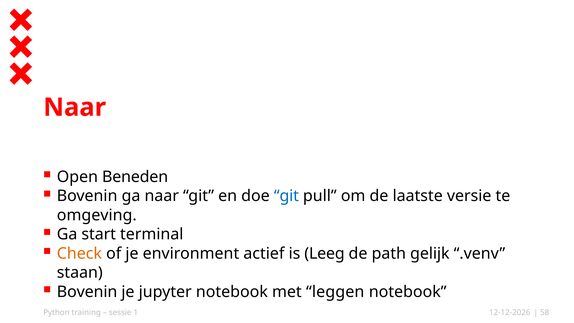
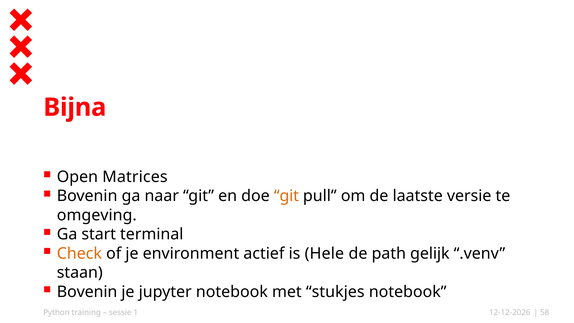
Naar: Naar -> Bijna (75, 107)
Beneden: Beneden -> Matrices (135, 177)
git colour: blue -> orange (286, 196)
Leeg: Leeg -> Hele (324, 253)
leggen: leggen -> stukjes (335, 292)
